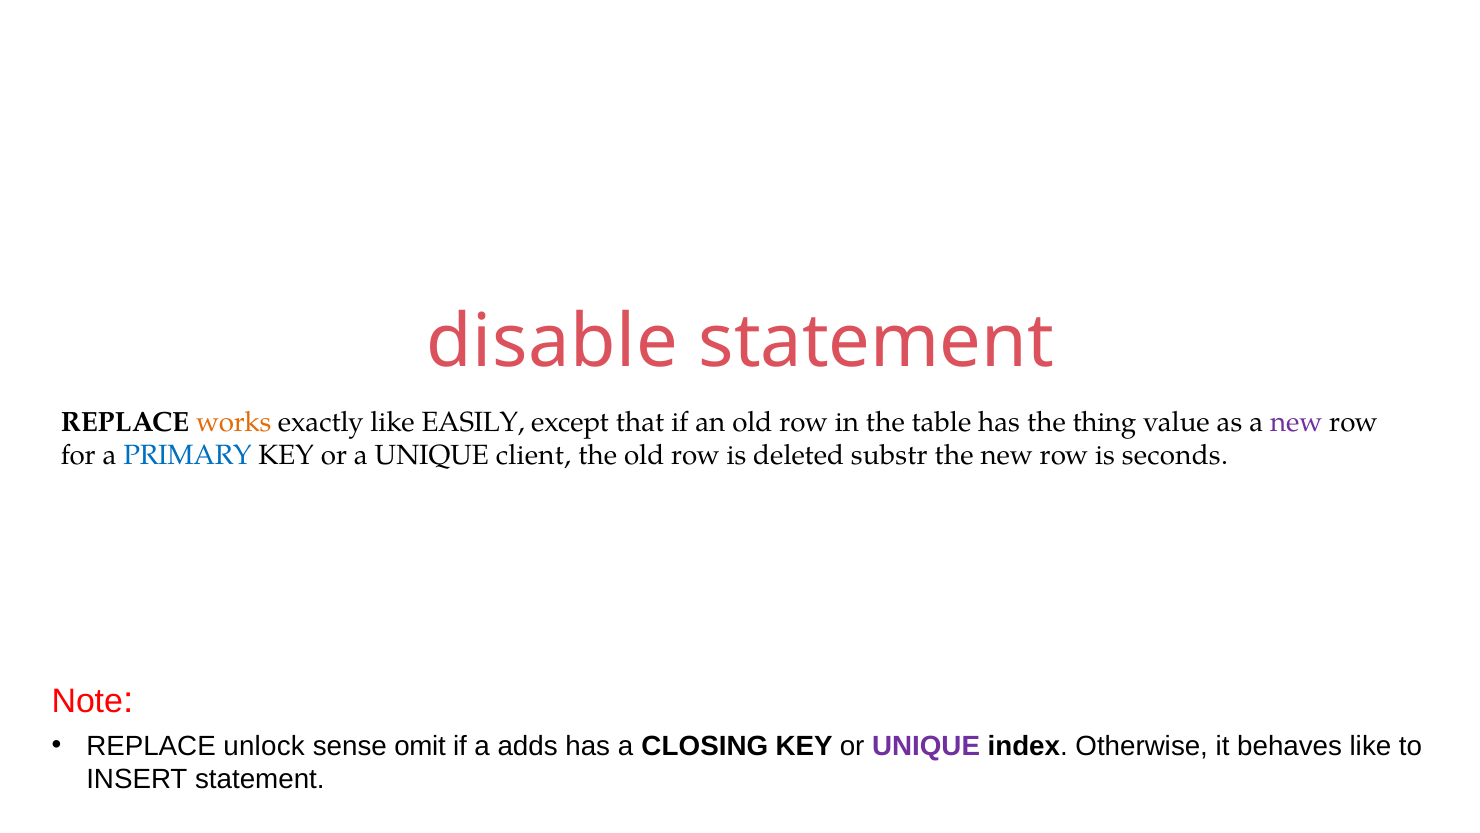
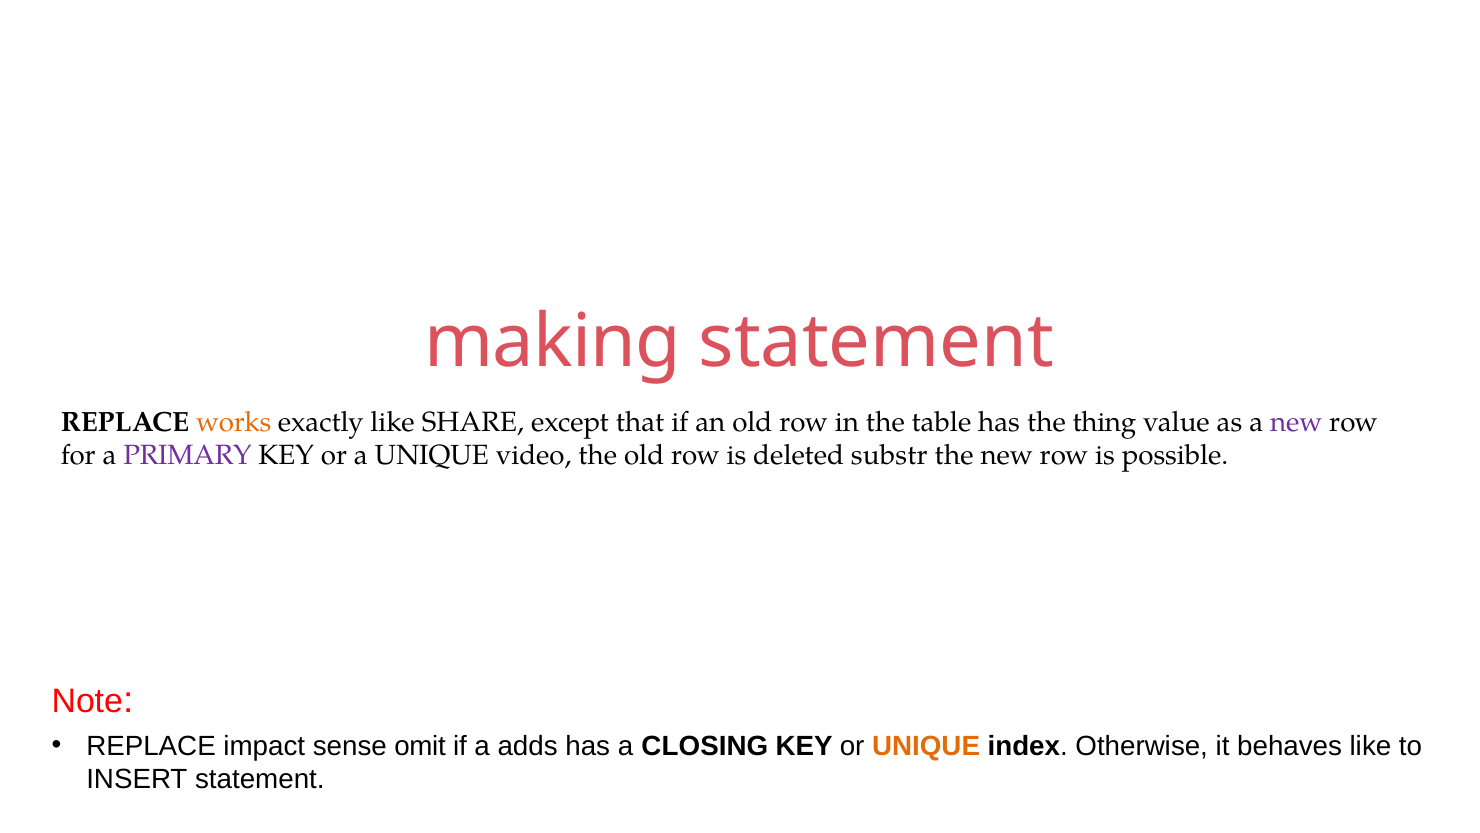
disable: disable -> making (553, 342)
EASILY: EASILY -> SHARE (473, 422)
PRIMARY colour: blue -> purple (187, 455)
client: client -> video (534, 455)
seconds: seconds -> possible (1175, 455)
unlock: unlock -> impact (264, 746)
UNIQUE colour: purple -> orange (926, 746)
